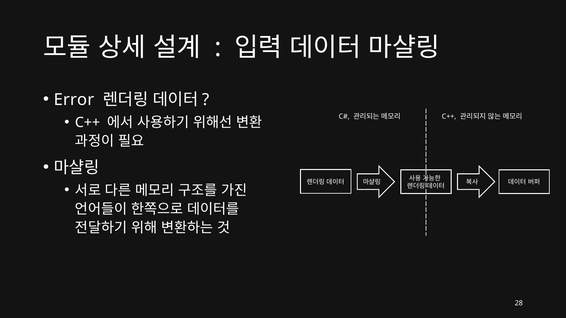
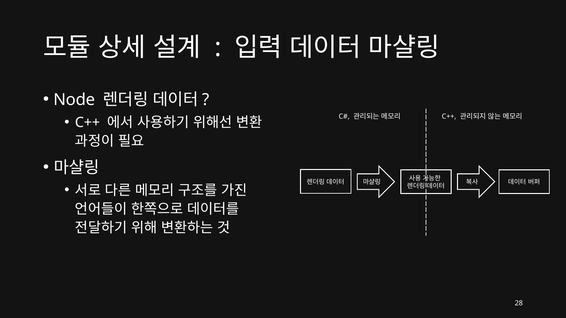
Error: Error -> Node (74, 100)
